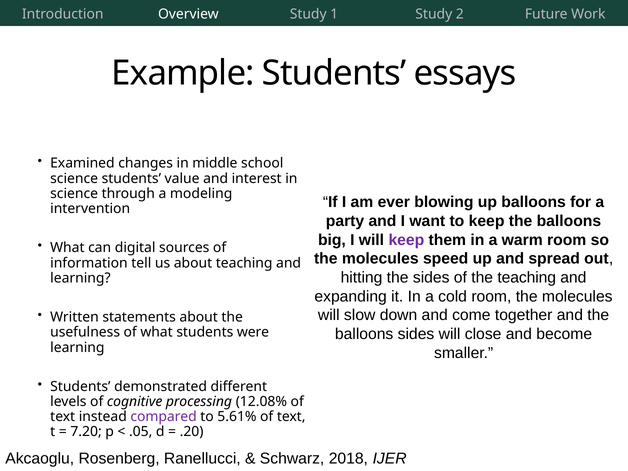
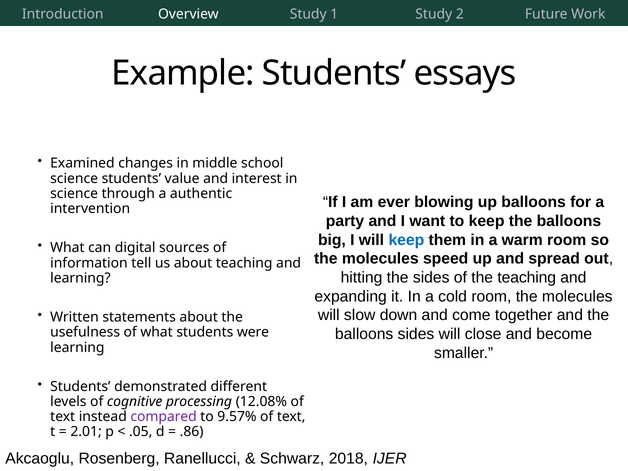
modeling: modeling -> authentic (201, 193)
keep colour: purple -> blue (406, 240)
5.61%: 5.61% -> 9.57% (237, 417)
7.20: 7.20 -> 2.01 (86, 432)
.20: .20 -> .86 (192, 432)
